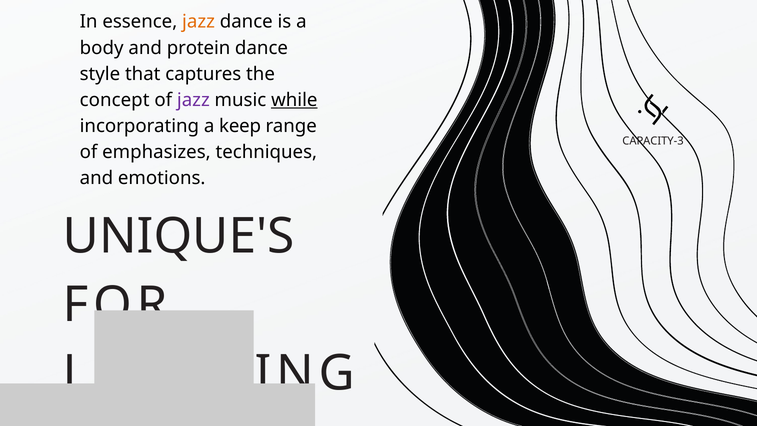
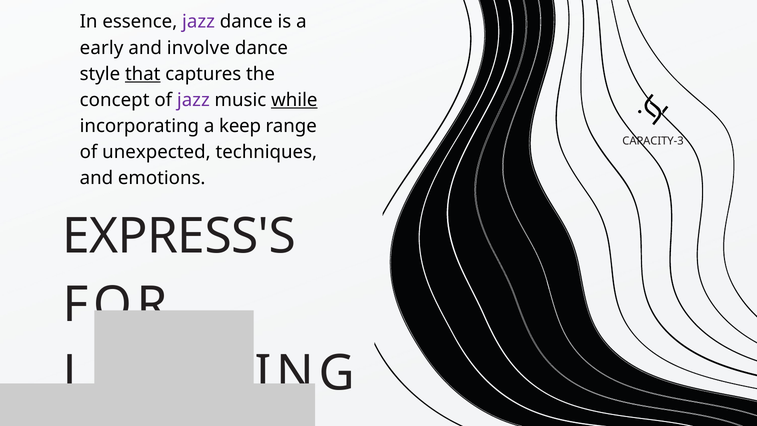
jazz colour: orange -> purple (199, 22)
body: body -> early (102, 48)
protein: protein -> involve (198, 48)
that underline: none -> present (143, 74)
emphasizes: emphasizes -> unexpected (156, 152)
UNIQUE'S: UNIQUE'S -> EXPRESS'S (179, 236)
